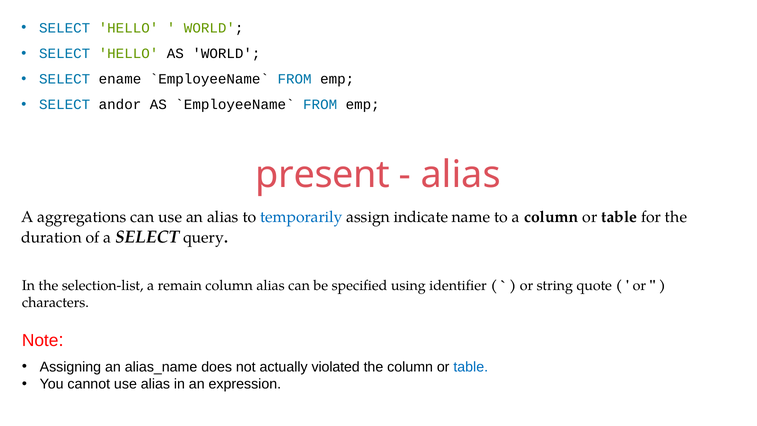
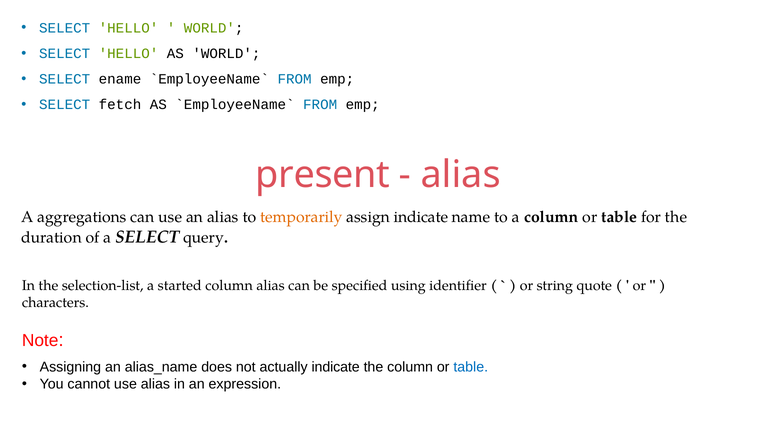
andor: andor -> fetch (120, 105)
temporarily colour: blue -> orange (301, 217)
remain: remain -> started (180, 286)
actually violated: violated -> indicate (336, 367)
